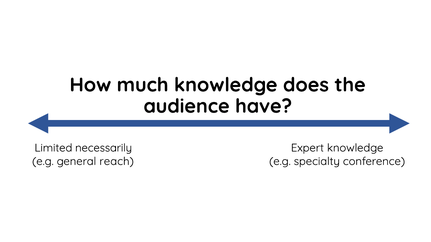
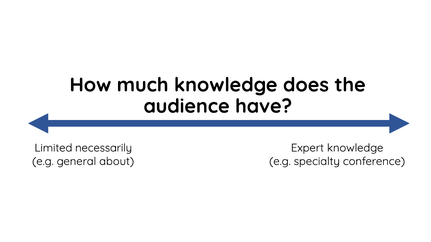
reach: reach -> about (117, 162)
